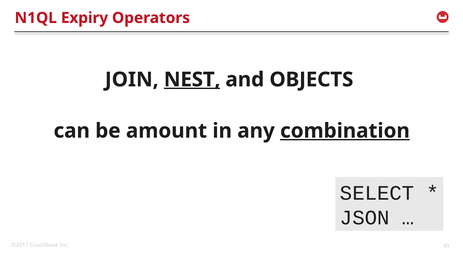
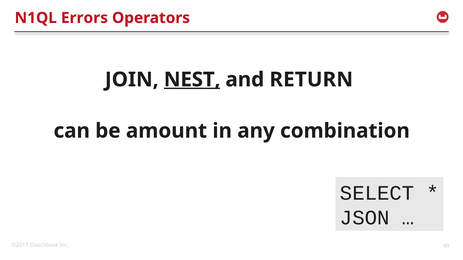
Expiry: Expiry -> Errors (84, 18)
OBJECTS: OBJECTS -> RETURN (311, 80)
combination underline: present -> none (345, 131)
